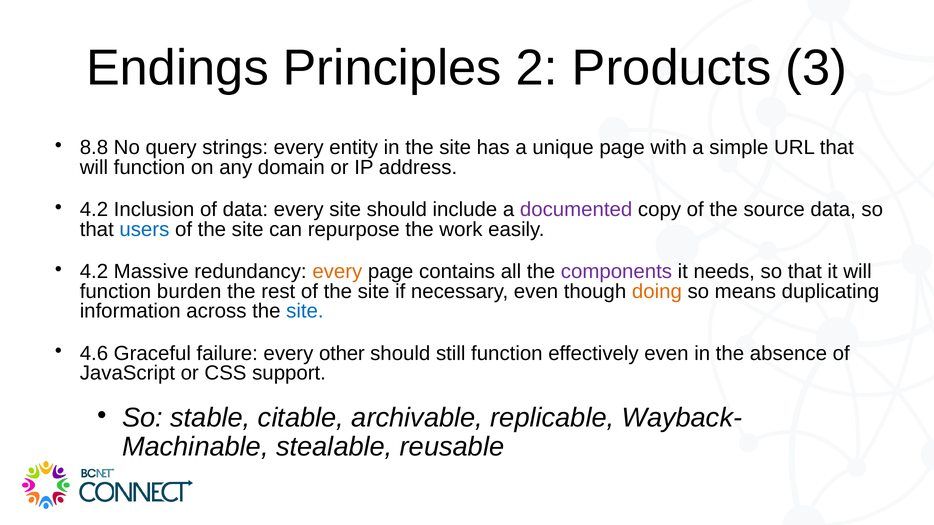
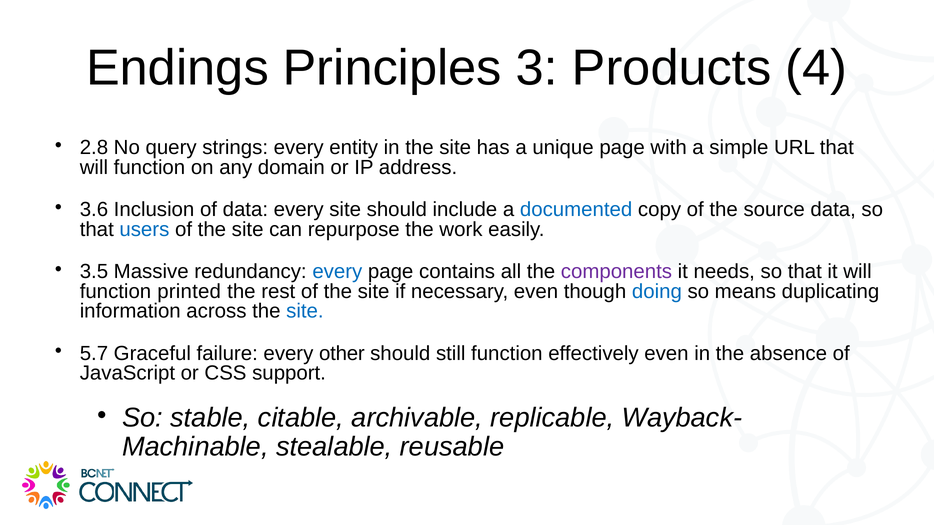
2: 2 -> 3 (537, 68)
3: 3 -> 4 (816, 68)
8.8: 8.8 -> 2.8 (94, 148)
4.2: 4.2 -> 3.6 (94, 210)
documented colour: purple -> blue (576, 210)
4.2: 4.2 -> 3.5 (94, 272)
every colour: orange -> blue (337, 272)
burden: burden -> printed (189, 292)
doing colour: orange -> blue (657, 292)
4.6: 4.6 -> 5.7 (94, 354)
